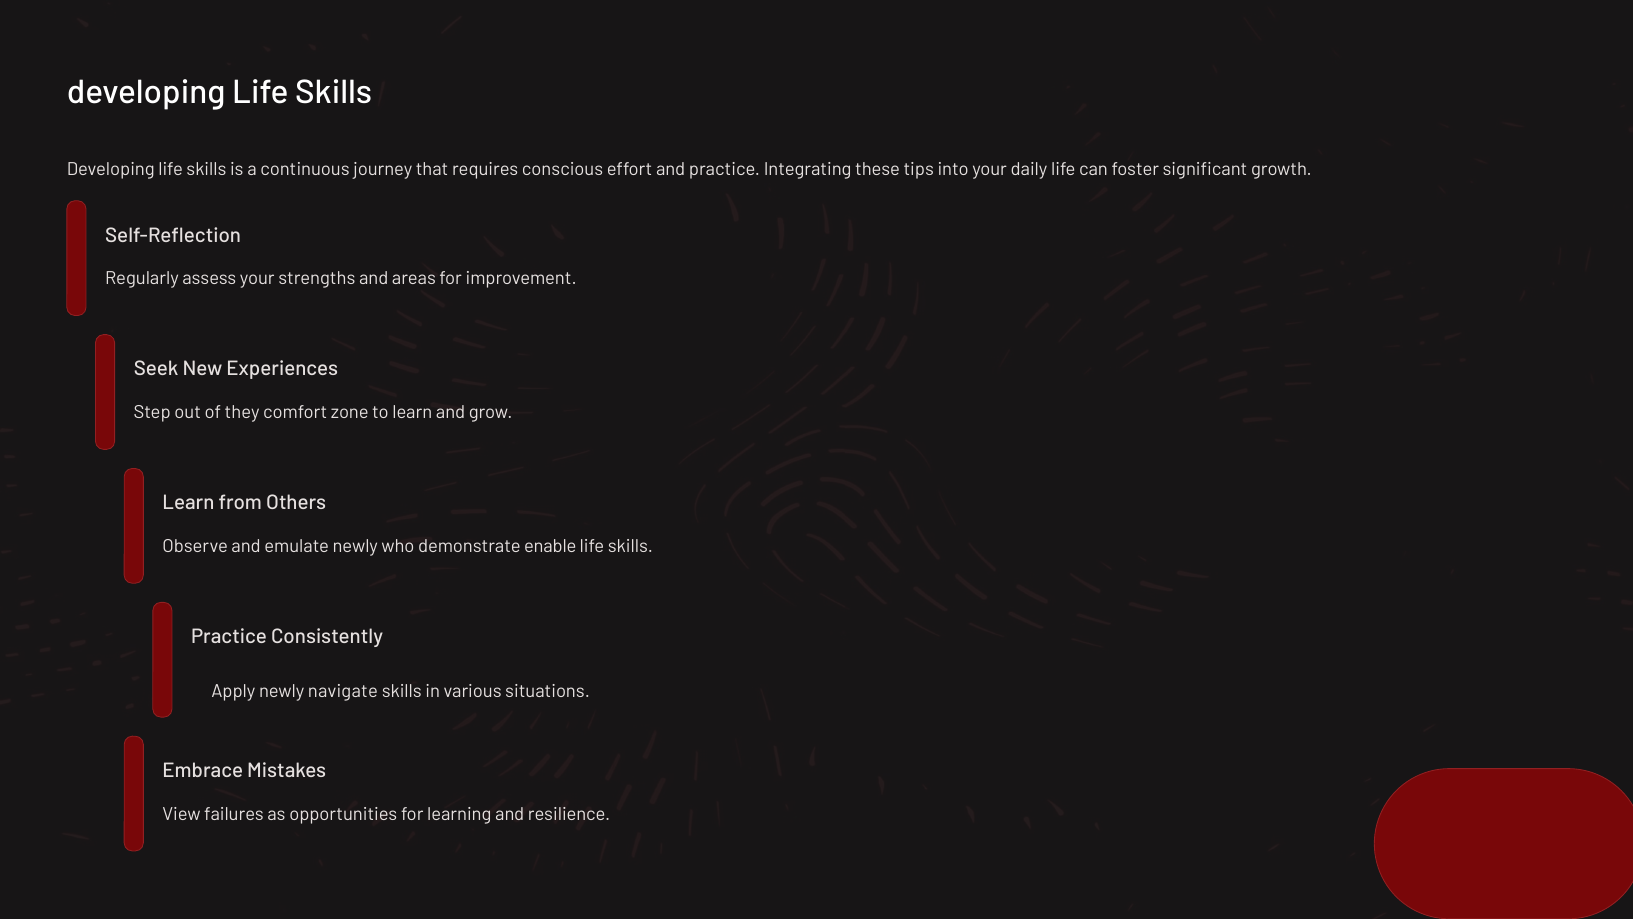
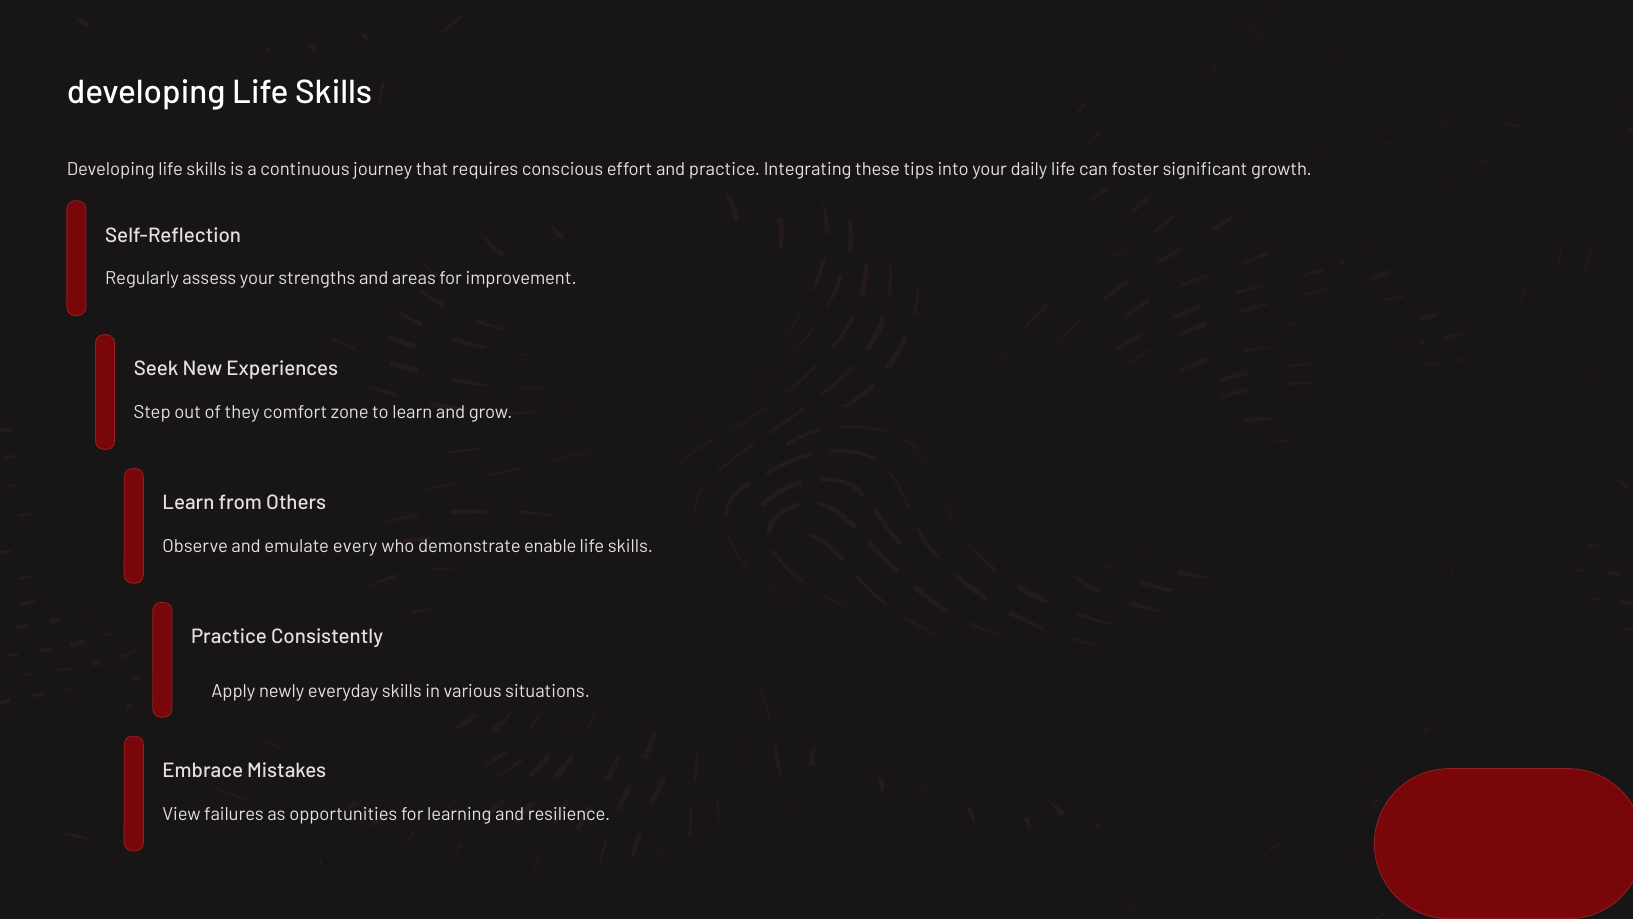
emulate newly: newly -> every (355, 546)
navigate: navigate -> everyday (343, 691)
